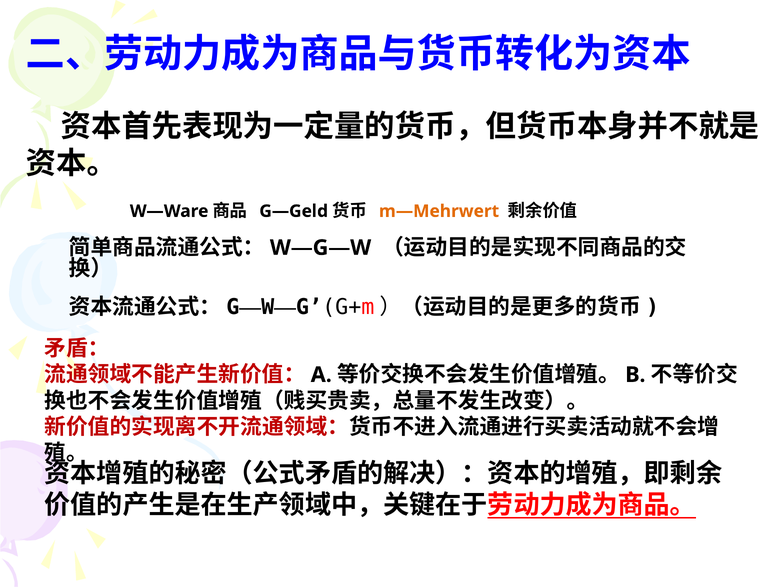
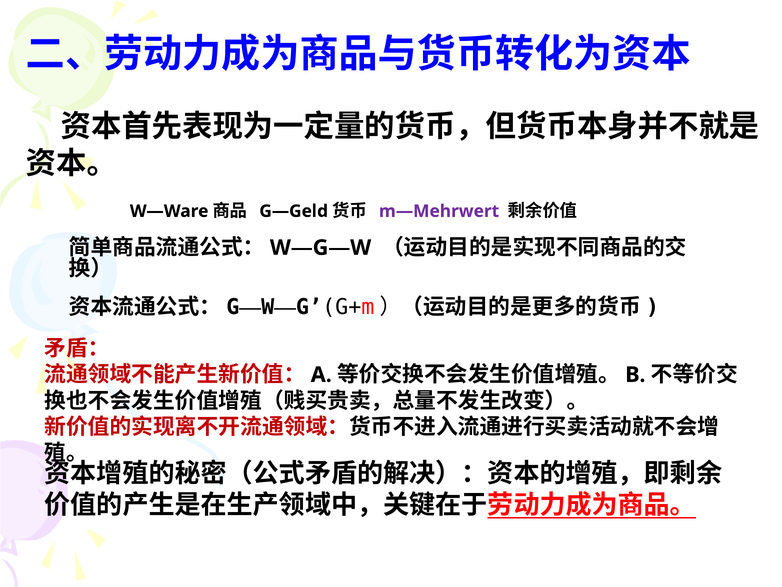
m—Mehrwert colour: orange -> purple (439, 211)
